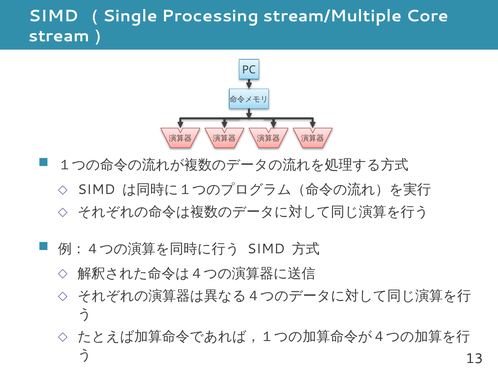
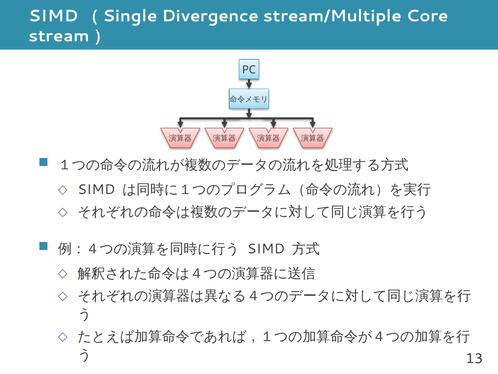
Processing: Processing -> Divergence (210, 16)
